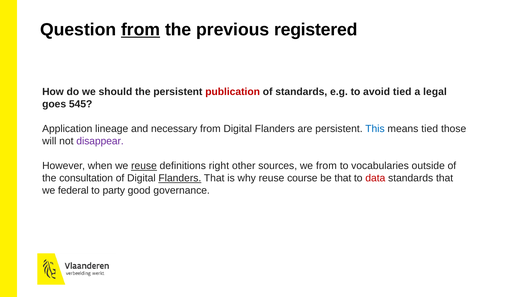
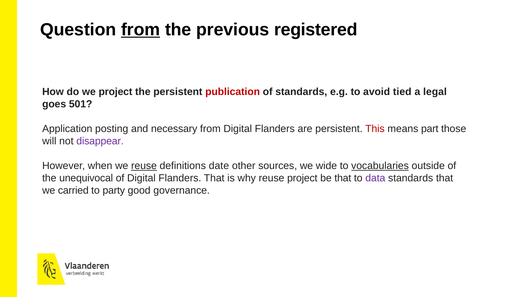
we should: should -> project (115, 92)
545: 545 -> 501 (81, 104)
lineage: lineage -> posting (112, 129)
This colour: blue -> red (375, 129)
means tied: tied -> part (430, 129)
right: right -> date (219, 166)
we from: from -> wide (326, 166)
vocabularies underline: none -> present (380, 166)
consultation: consultation -> unequivocal (86, 178)
Flanders underline: present -> none (180, 178)
reuse course: course -> project (302, 178)
data colour: red -> purple (375, 178)
federal: federal -> carried (73, 190)
